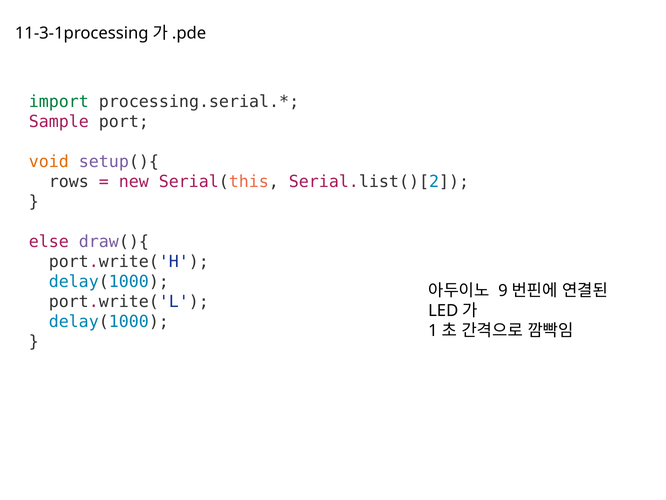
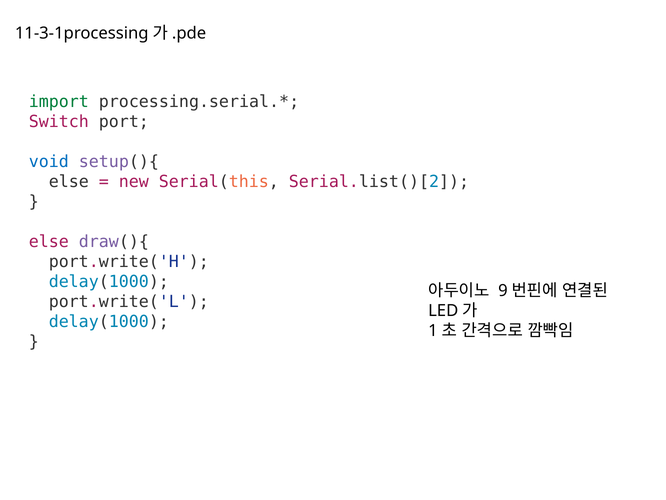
Sample: Sample -> Switch (59, 122)
void colour: orange -> blue (49, 162)
rows: rows -> else (69, 181)
